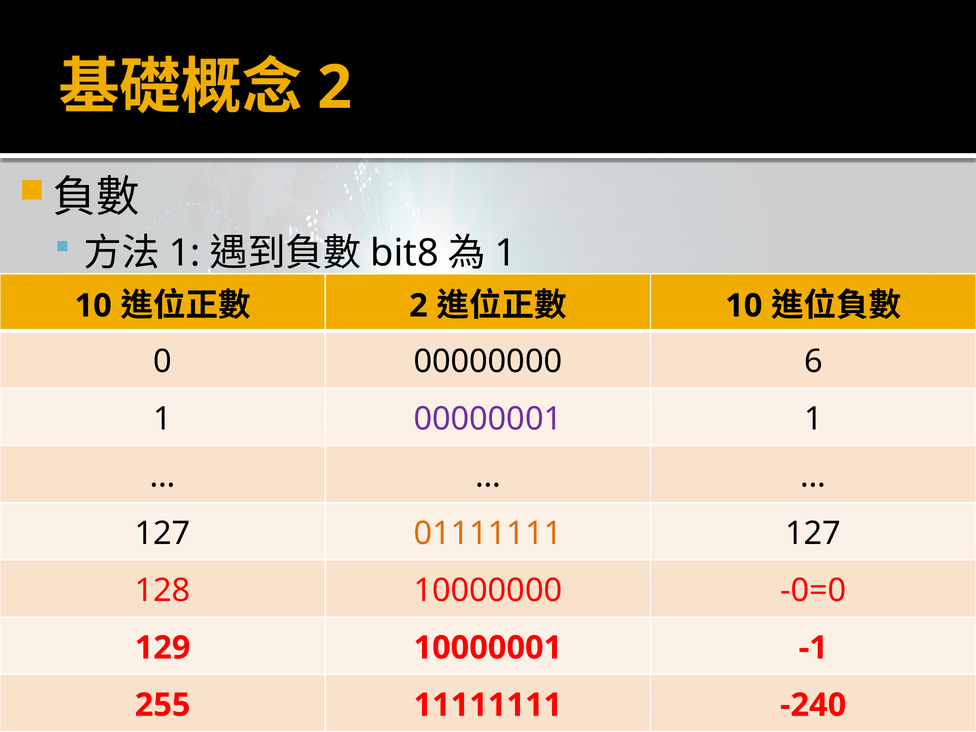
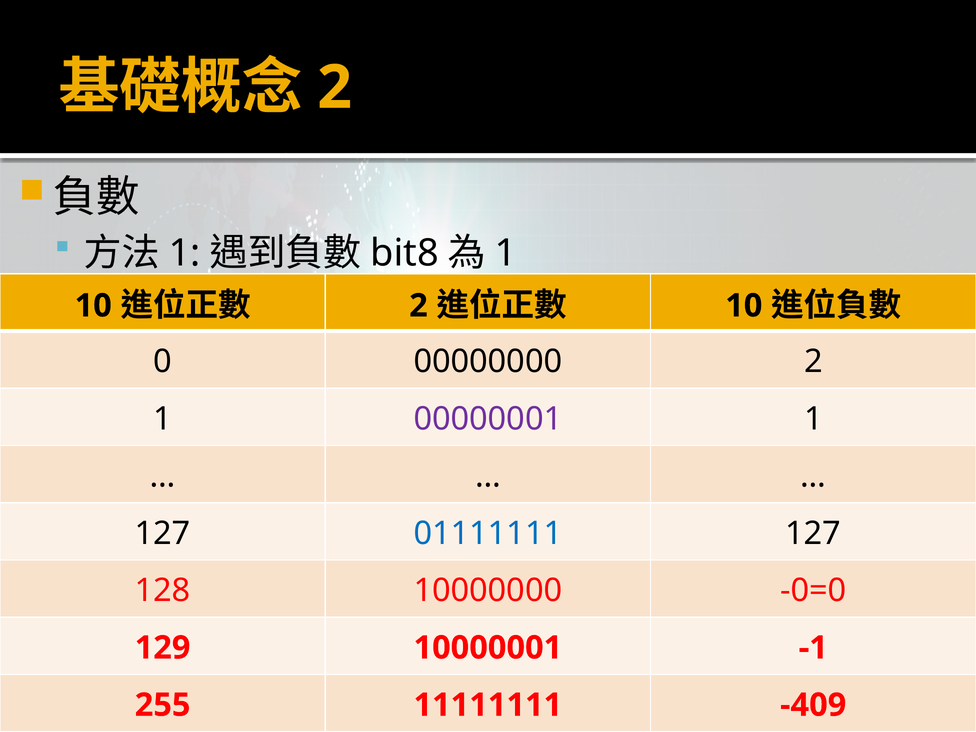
00000000 6: 6 -> 2 (813, 362)
01111111 colour: orange -> blue (488, 533)
-240: -240 -> -409 (813, 705)
